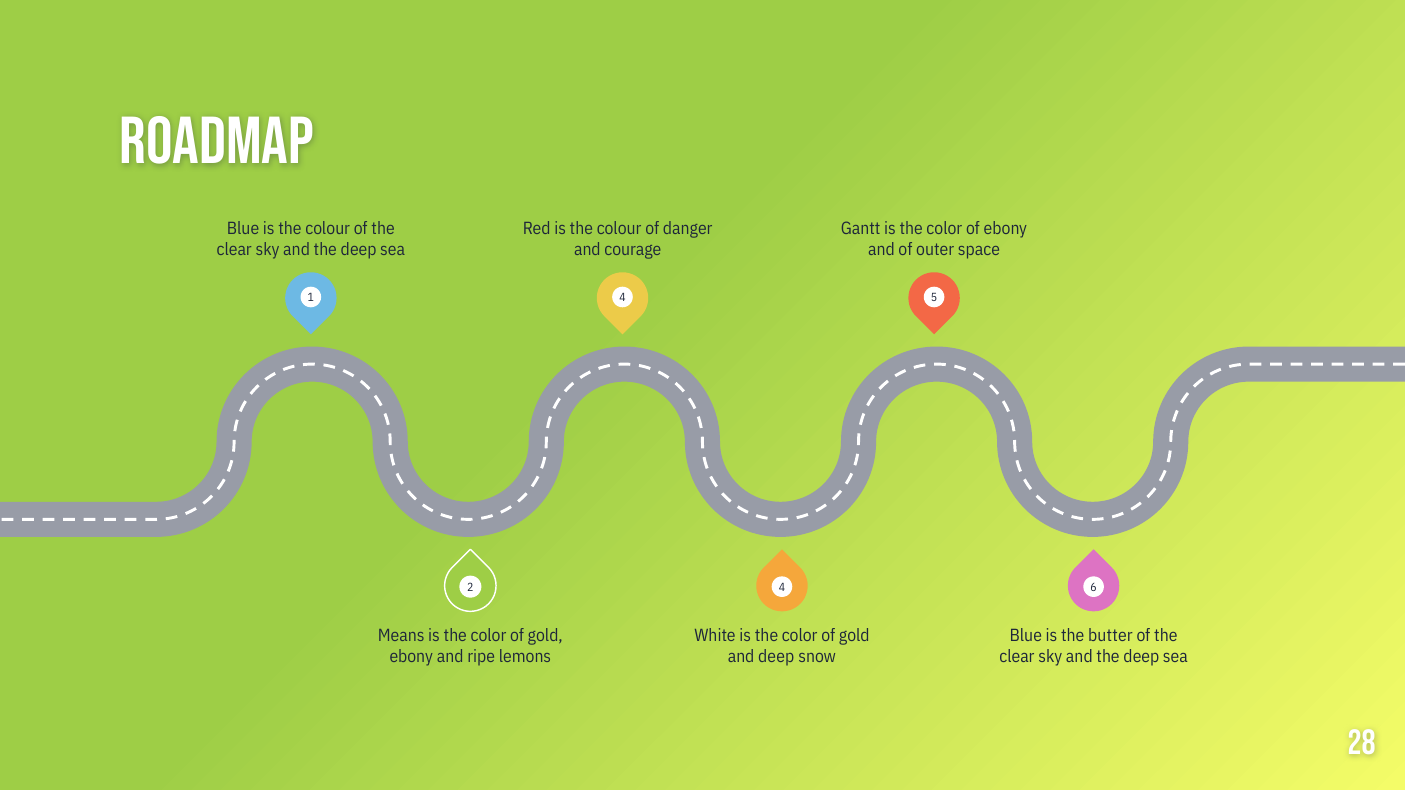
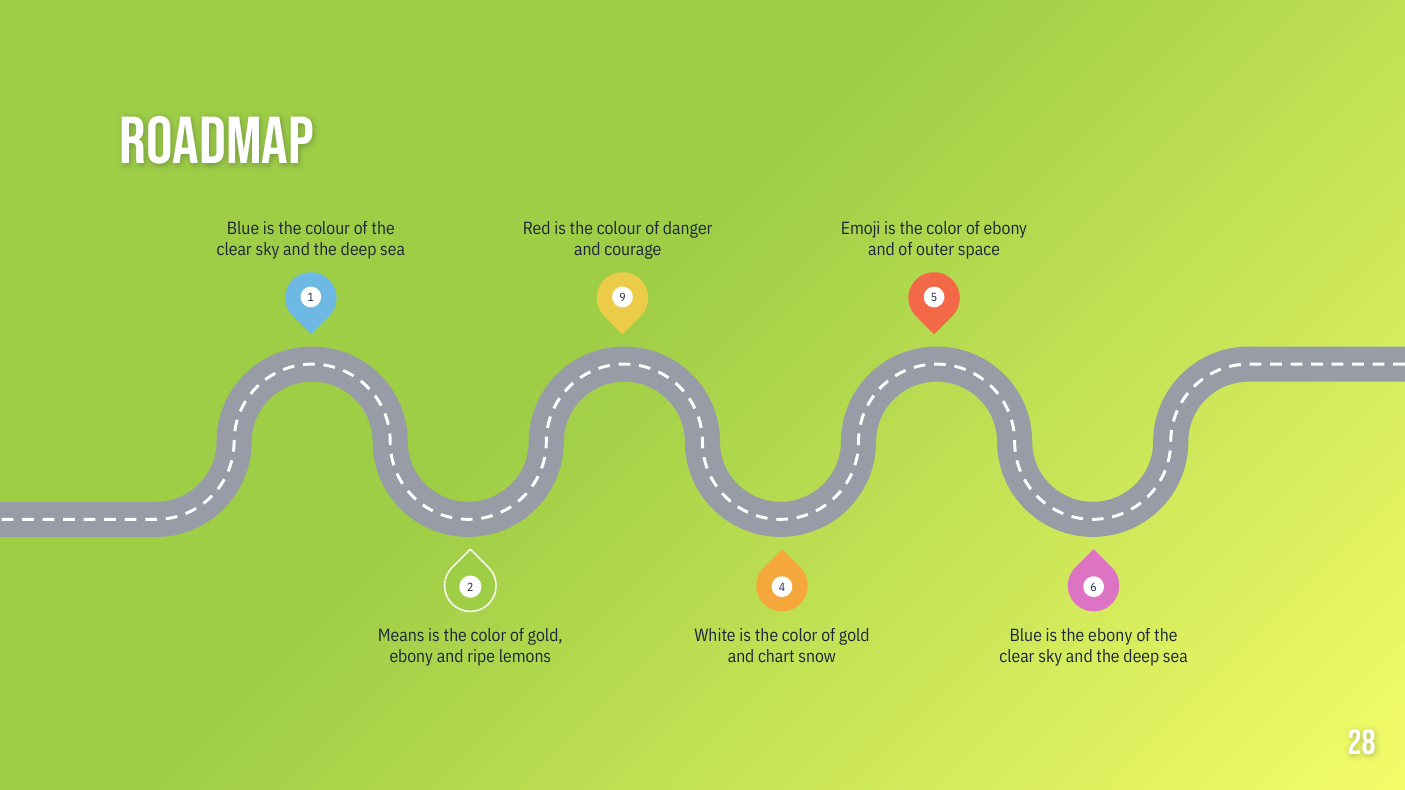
Gantt: Gantt -> Emoji (861, 229)
1 4: 4 -> 9 (622, 298)
the butter: butter -> ebony (1110, 636)
and deep: deep -> chart (776, 657)
